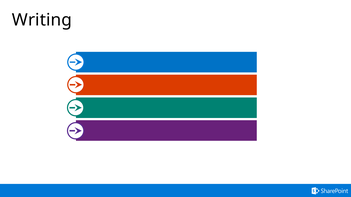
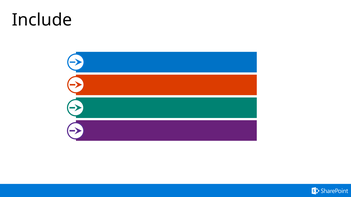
Writing: Writing -> Include (42, 20)
